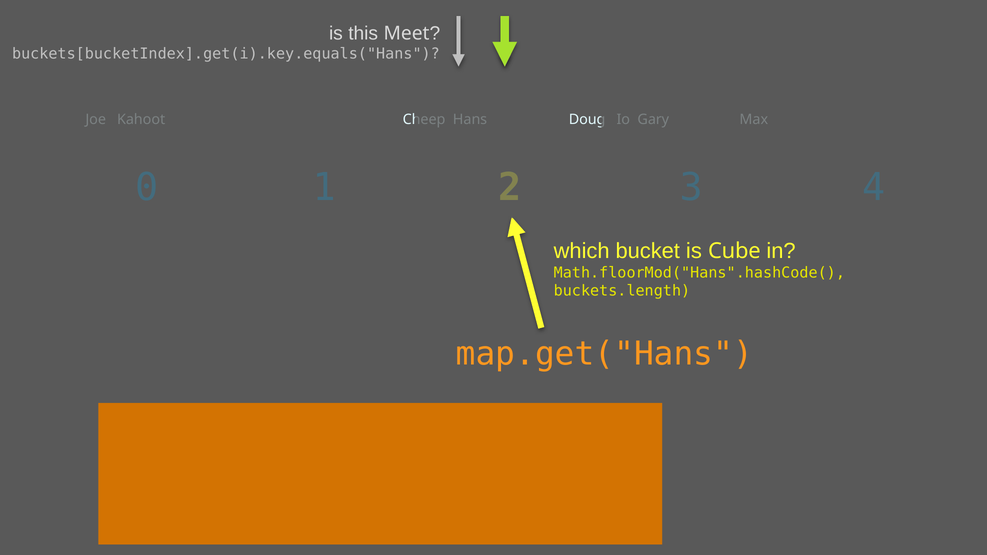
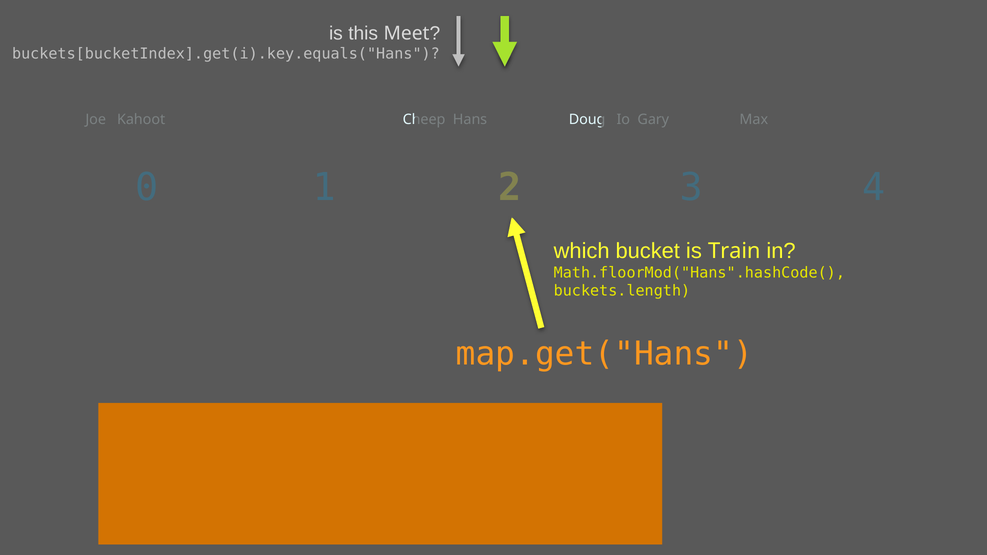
Cube: Cube -> Train (734, 251)
